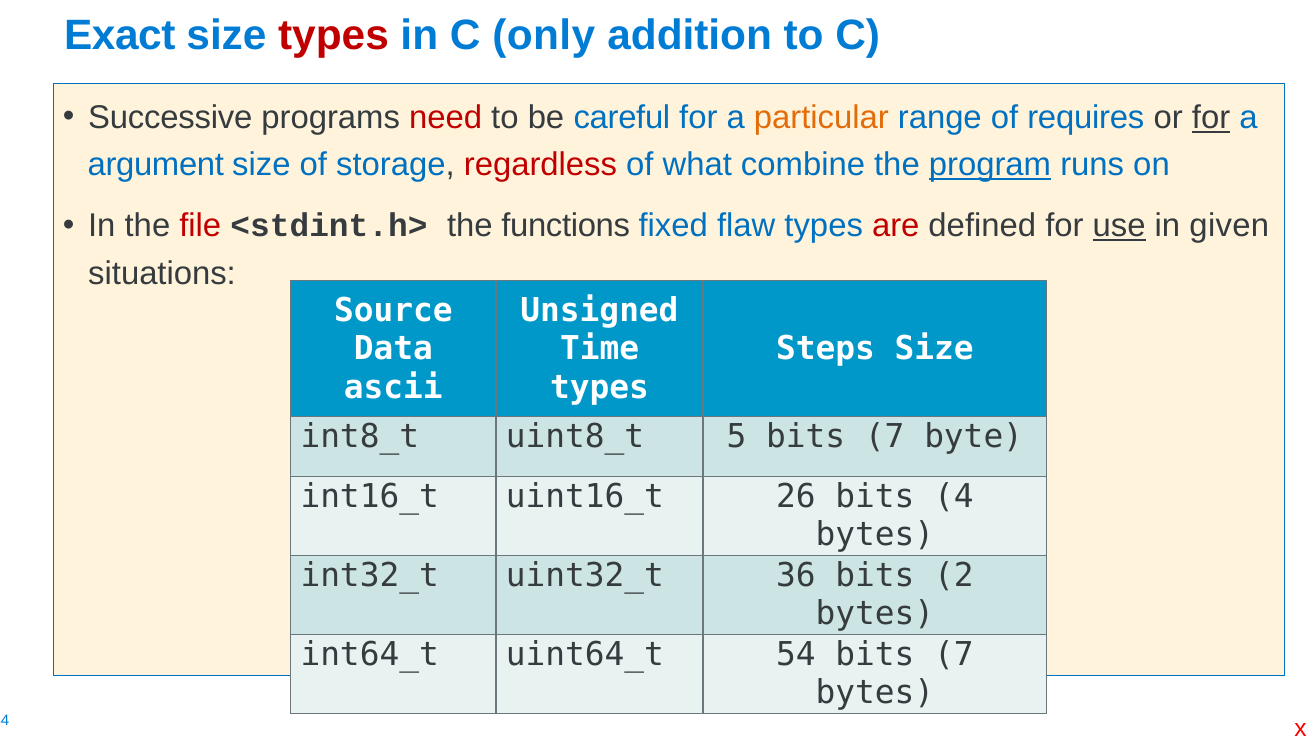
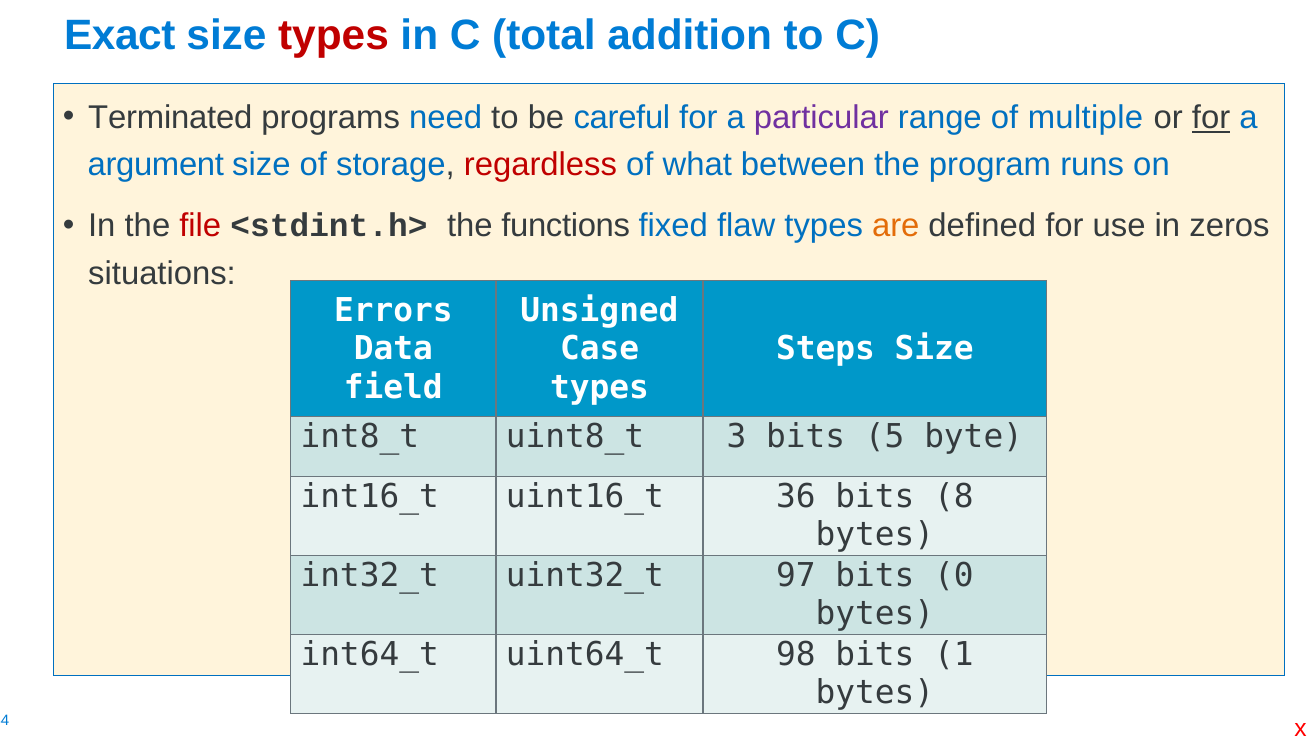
only: only -> total (544, 35)
Successive: Successive -> Terminated (170, 118)
need colour: red -> blue (446, 118)
particular colour: orange -> purple (821, 118)
requires: requires -> multiple (1085, 118)
combine: combine -> between (803, 165)
program underline: present -> none (990, 165)
are colour: red -> orange (896, 226)
use underline: present -> none (1119, 226)
given: given -> zeros (1229, 226)
Source: Source -> Errors (393, 311)
Time: Time -> Case (600, 349)
ascii: ascii -> field (393, 387)
5: 5 -> 3 (737, 436)
7: 7 -> 5 (885, 436)
26: 26 -> 36 (796, 496)
4: 4 -> 8 (954, 496)
36: 36 -> 97 (796, 575)
2: 2 -> 0 (954, 575)
54: 54 -> 98 (796, 654)
7: 7 -> 1 (954, 654)
